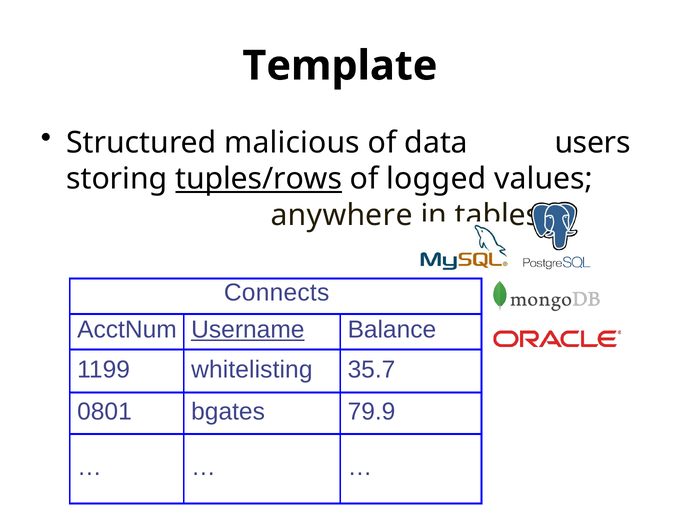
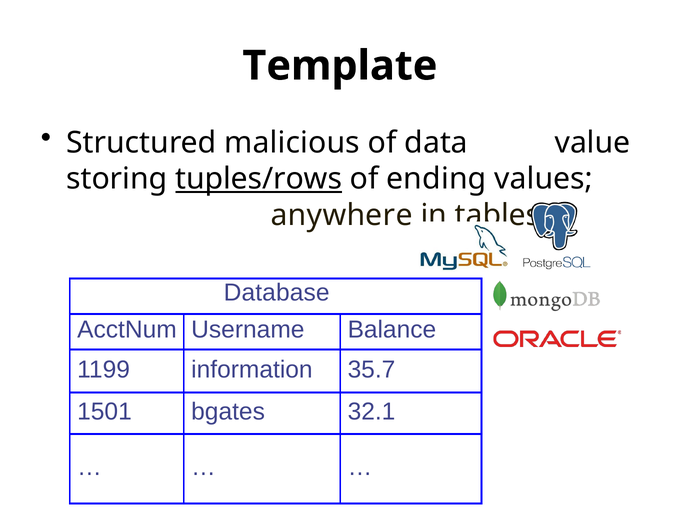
users: users -> value (593, 143)
logged: logged -> ending (436, 179)
Connects: Connects -> Database (277, 293)
Username underline: present -> none (248, 330)
whitelisting: whitelisting -> information (252, 369)
0801: 0801 -> 1501 (104, 412)
79.9: 79.9 -> 32.1 (371, 412)
